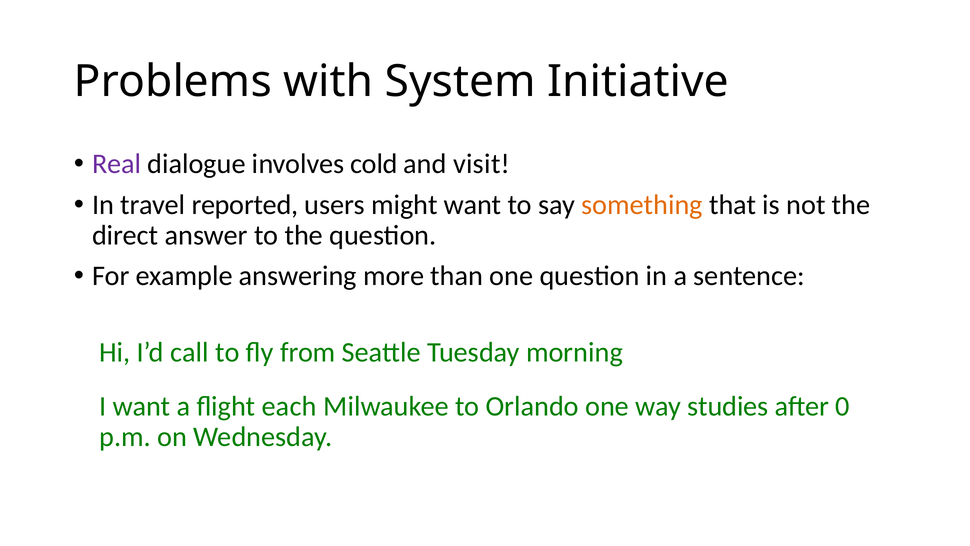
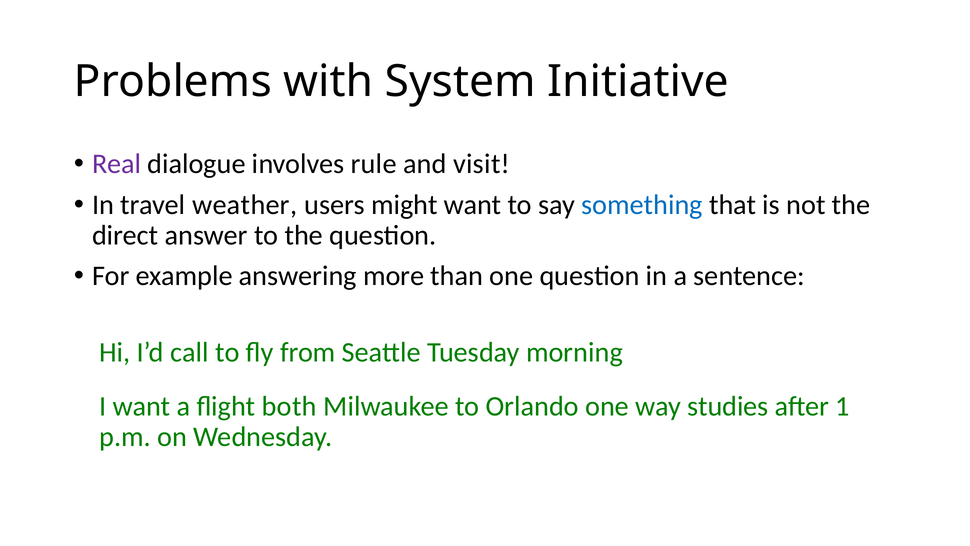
cold: cold -> rule (374, 164)
reported: reported -> weather (245, 205)
something colour: orange -> blue (642, 205)
each: each -> both (289, 406)
0: 0 -> 1 (843, 406)
